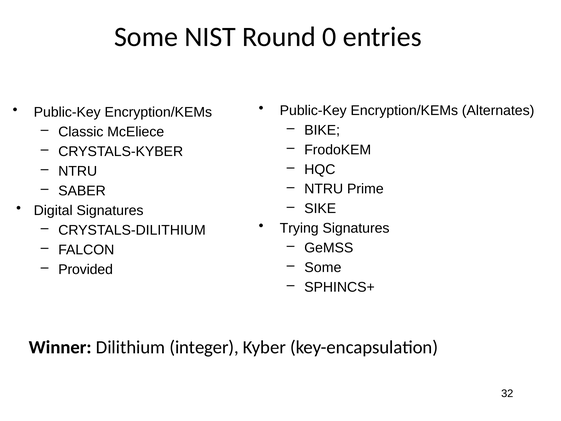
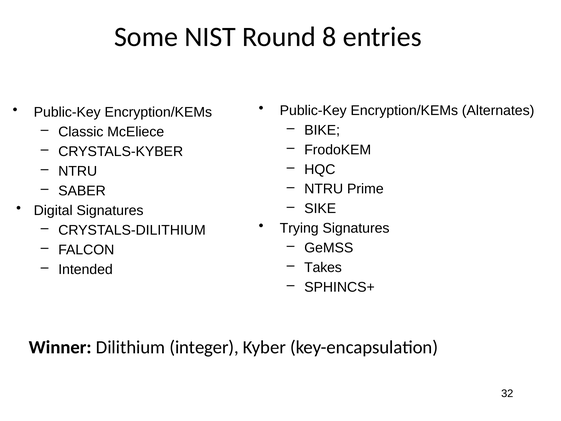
0: 0 -> 8 (329, 37)
Some: Some -> Takes (323, 267)
Provided: Provided -> Intended (86, 269)
